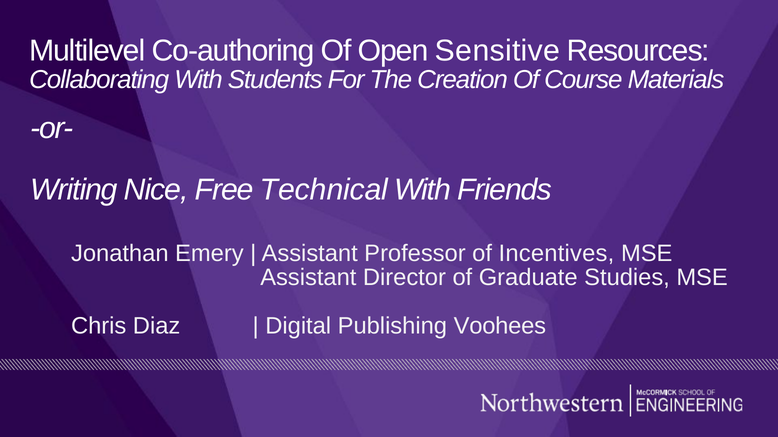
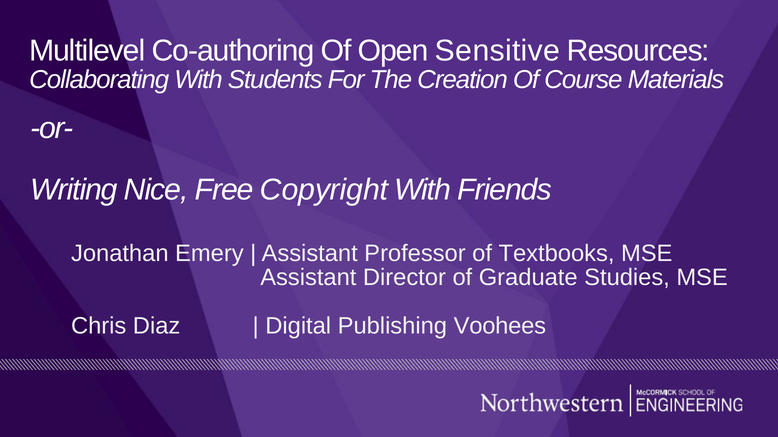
Technical: Technical -> Copyright (324, 190)
Incentives: Incentives -> Textbooks (557, 254)
